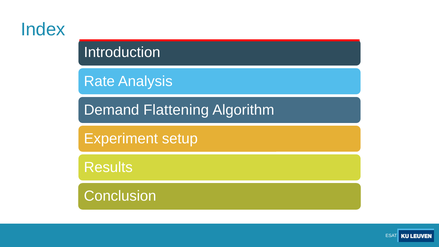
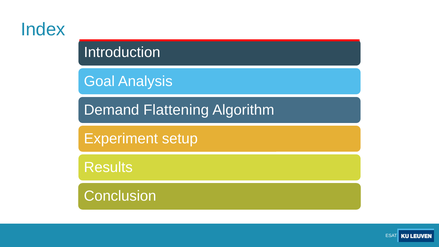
Rate: Rate -> Goal (99, 81)
